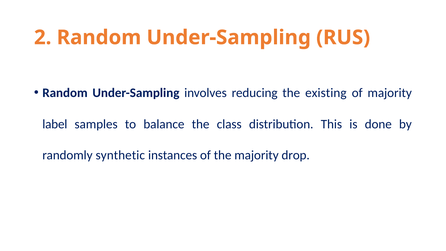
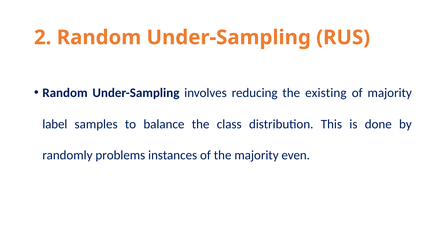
synthetic: synthetic -> problems (120, 155)
drop: drop -> even (296, 155)
